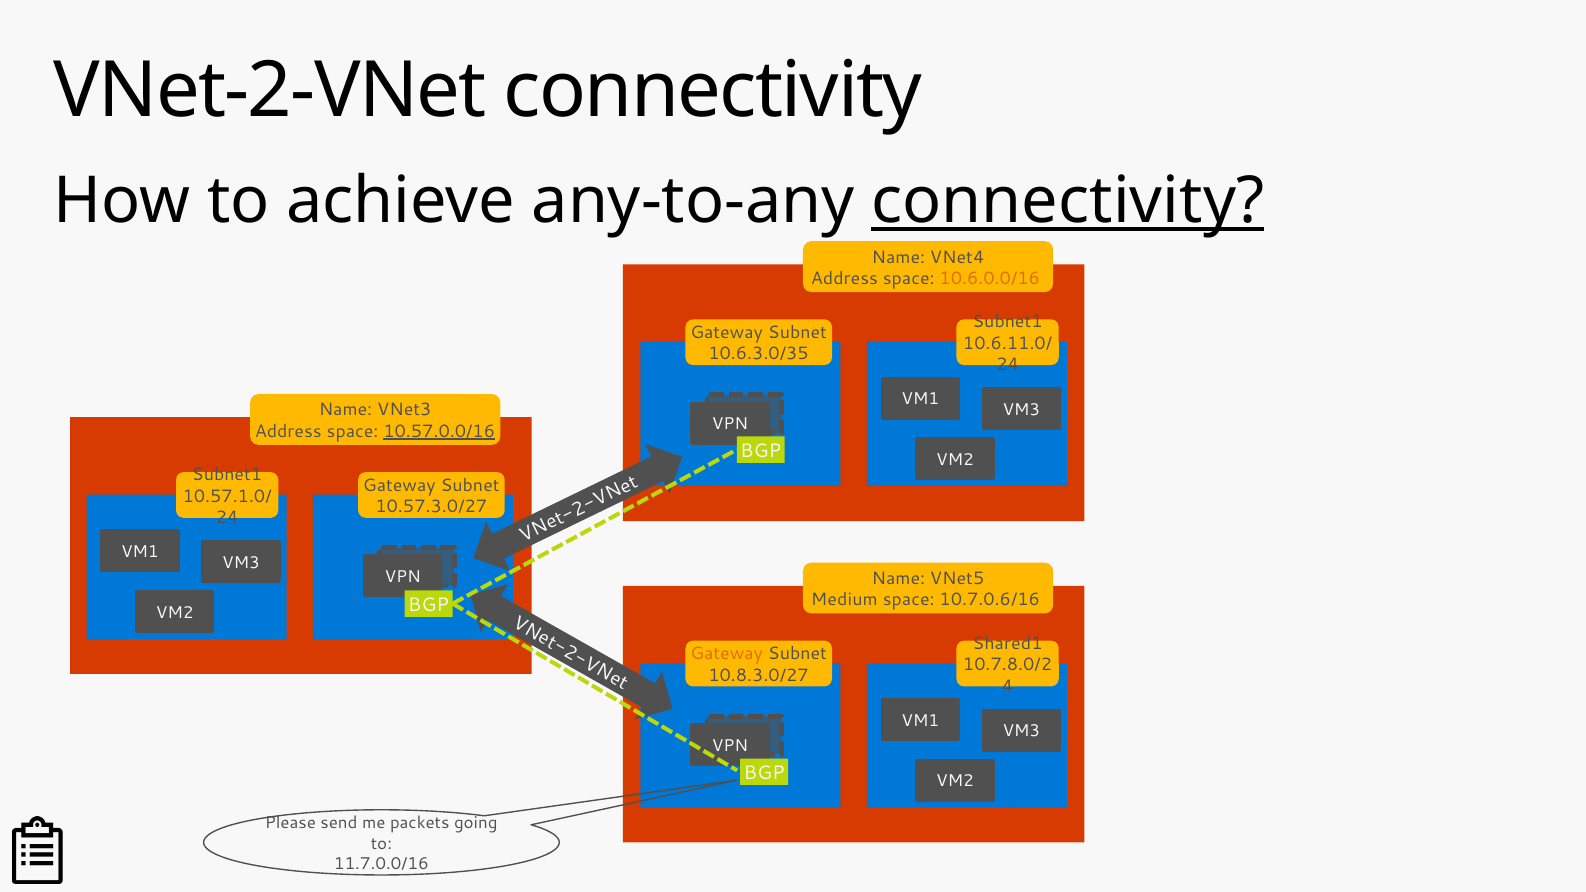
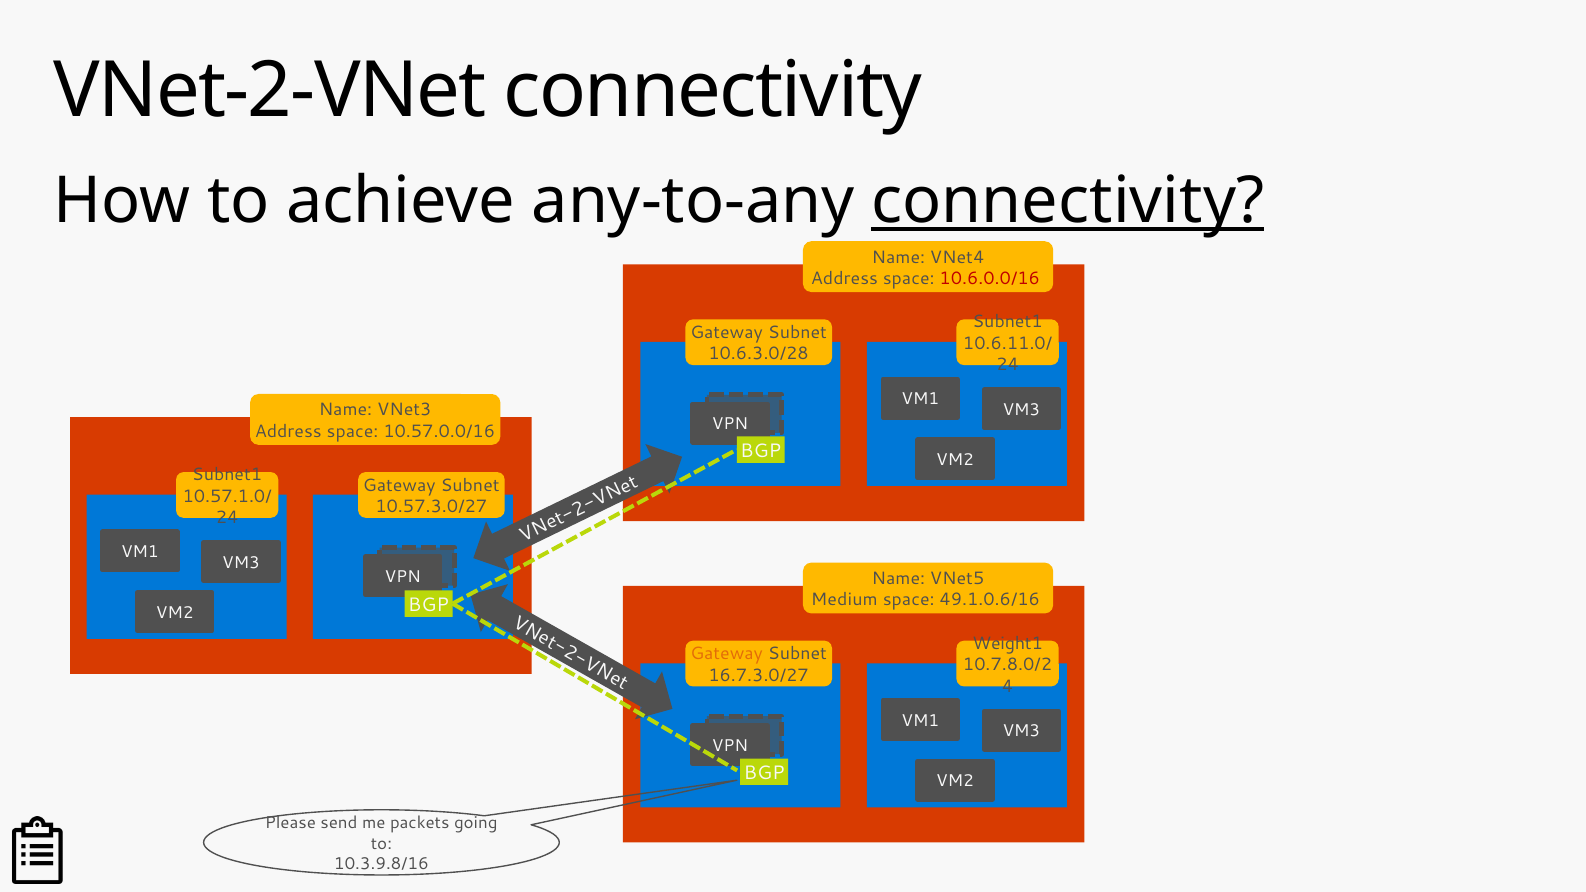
10.6.0.0/16 colour: orange -> red (990, 279)
10.6.3.0/35: 10.6.3.0/35 -> 10.6.3.0/28 (759, 354)
10.57.0.0/16 underline: present -> none (439, 431)
10.7.0.6/16: 10.7.0.6/16 -> 49.1.0.6/16 (990, 600)
Shared1: Shared1 -> Weight1 (1008, 643)
10.8.3.0/27: 10.8.3.0/27 -> 16.7.3.0/27 (759, 675)
11.7.0.0/16: 11.7.0.0/16 -> 10.3.9.8/16 (381, 864)
